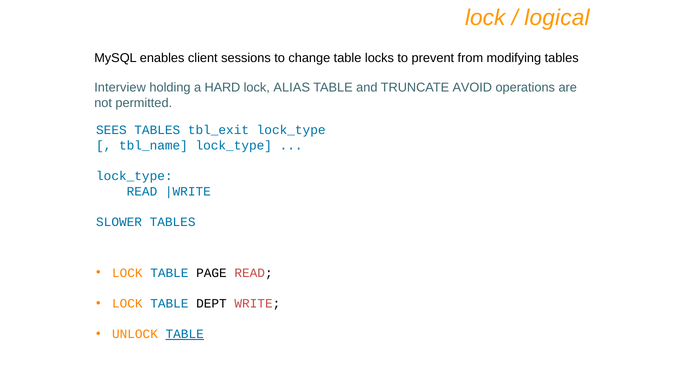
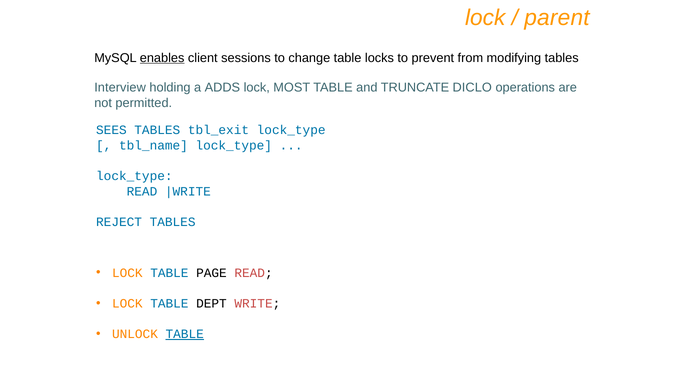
logical: logical -> parent (557, 18)
enables underline: none -> present (162, 58)
HARD: HARD -> ADDS (222, 88)
ALIAS: ALIAS -> MOST (292, 88)
AVOID: AVOID -> DICLO (472, 88)
SLOWER: SLOWER -> REJECT (119, 222)
